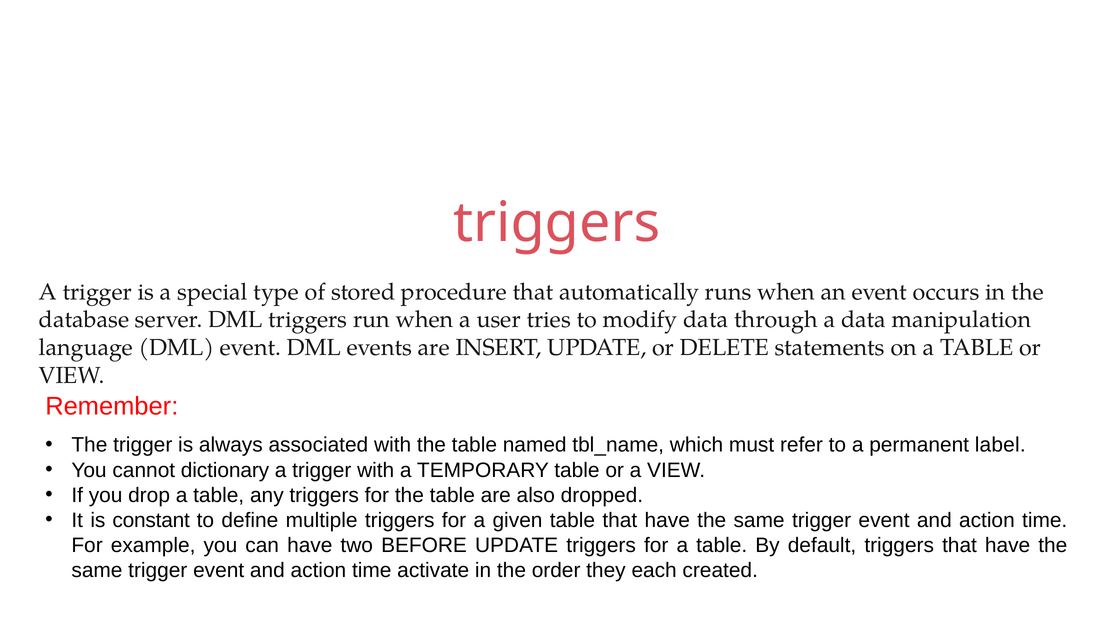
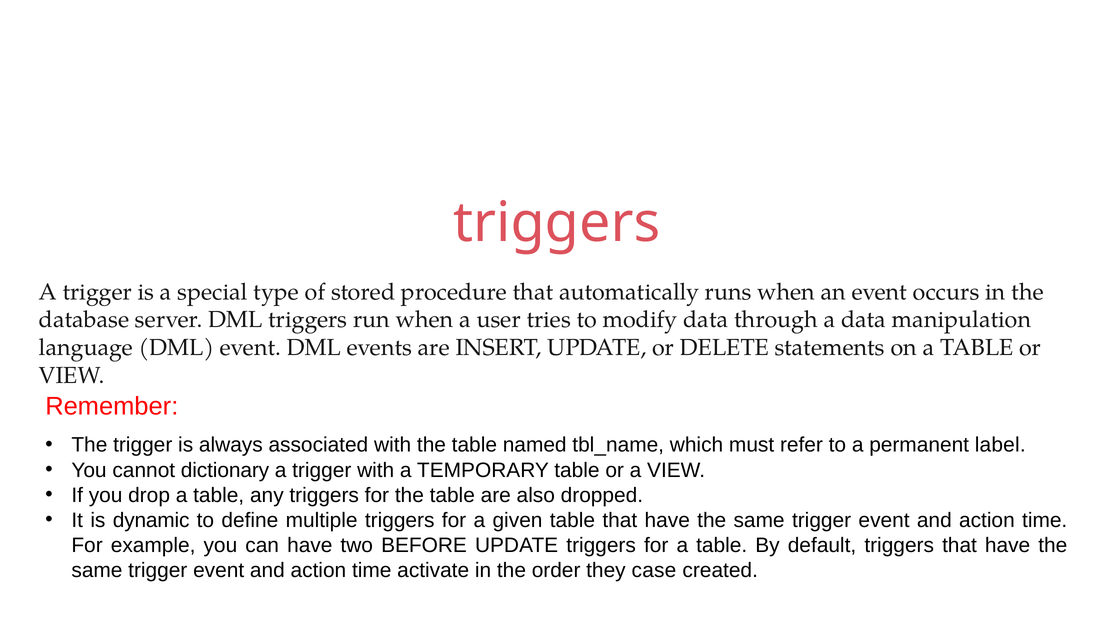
constant: constant -> dynamic (151, 521)
each: each -> case (654, 571)
